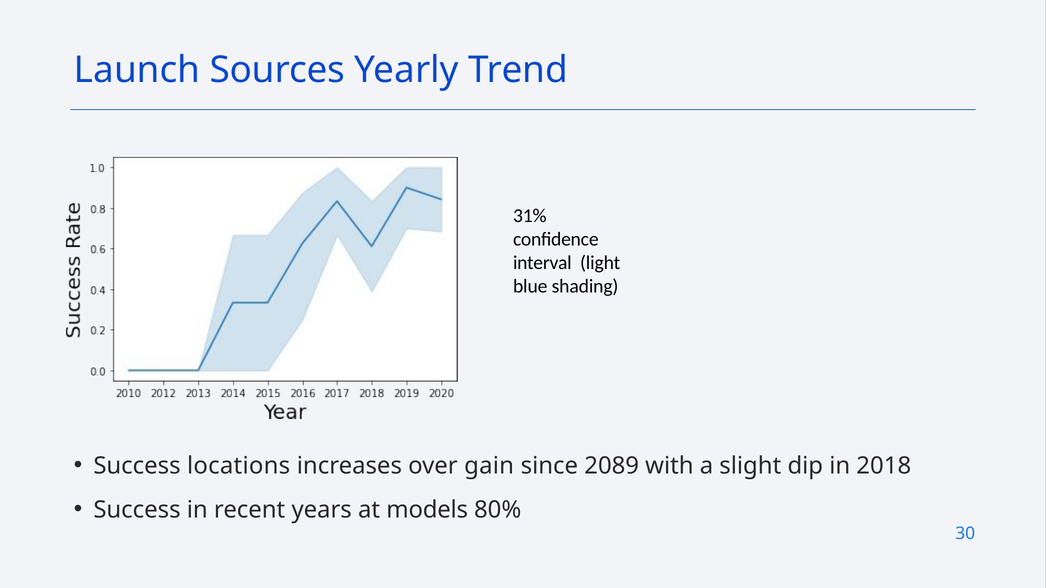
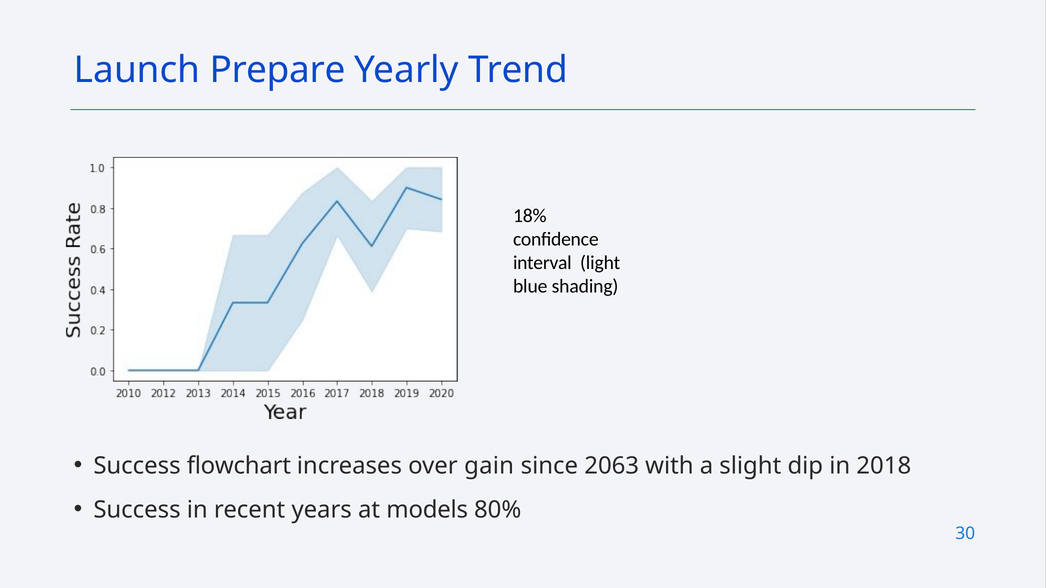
Sources: Sources -> Prepare (278, 70)
31%: 31% -> 18% (530, 216)
locations: locations -> flowchart (239, 466)
2089: 2089 -> 2063 (612, 466)
